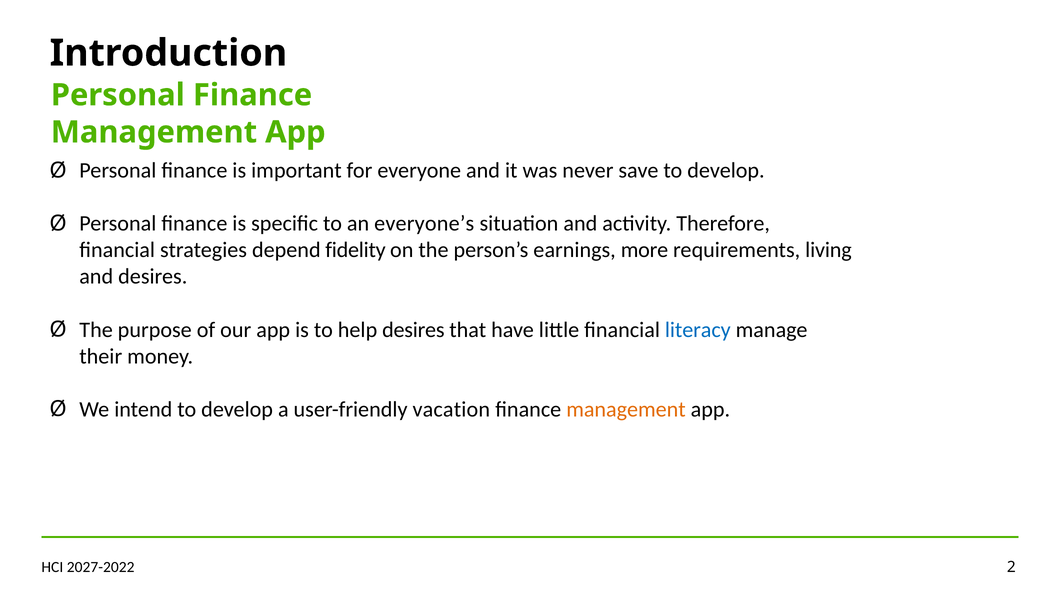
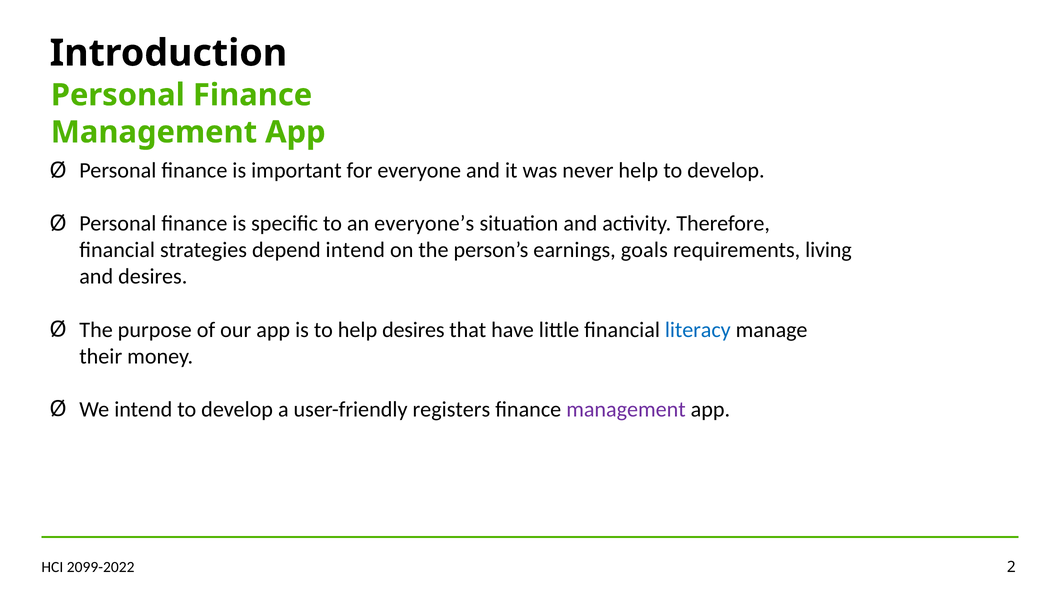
never save: save -> help (638, 171)
depend fidelity: fidelity -> intend (355, 250)
more: more -> goals (644, 250)
vacation: vacation -> registers (451, 410)
management colour: orange -> purple (626, 410)
2027-2022: 2027-2022 -> 2099-2022 (101, 567)
